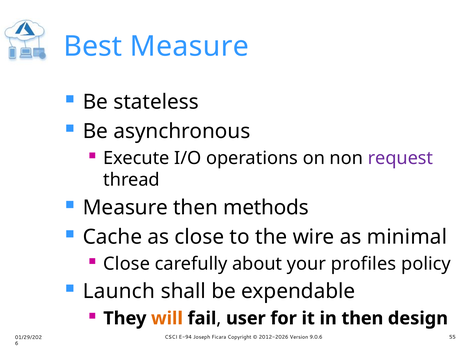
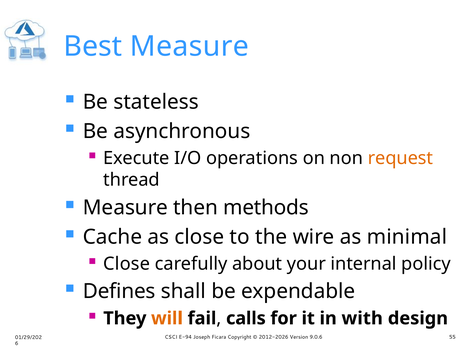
request colour: purple -> orange (401, 158)
profiles: profiles -> internal (364, 264)
Launch: Launch -> Defines (119, 291)
user: user -> calls (246, 318)
in then: then -> with (362, 318)
